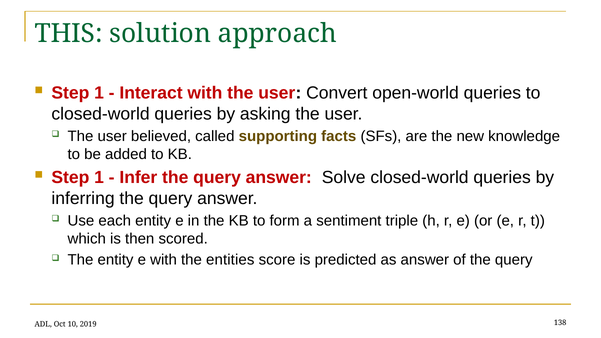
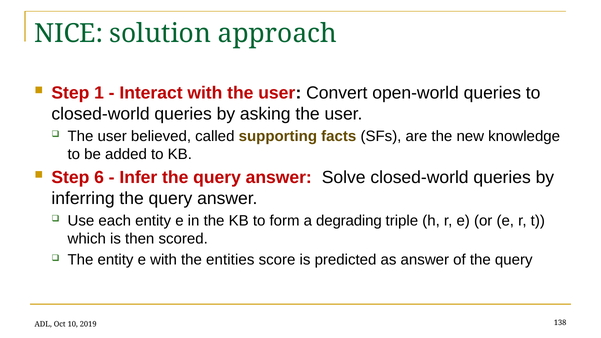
THIS: THIS -> NICE (69, 34)
1: 1 -> 6 (99, 178)
sentiment: sentiment -> degrading (349, 221)
